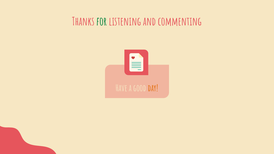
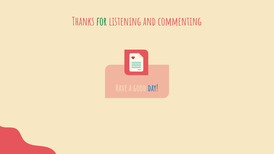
day colour: orange -> blue (153, 88)
